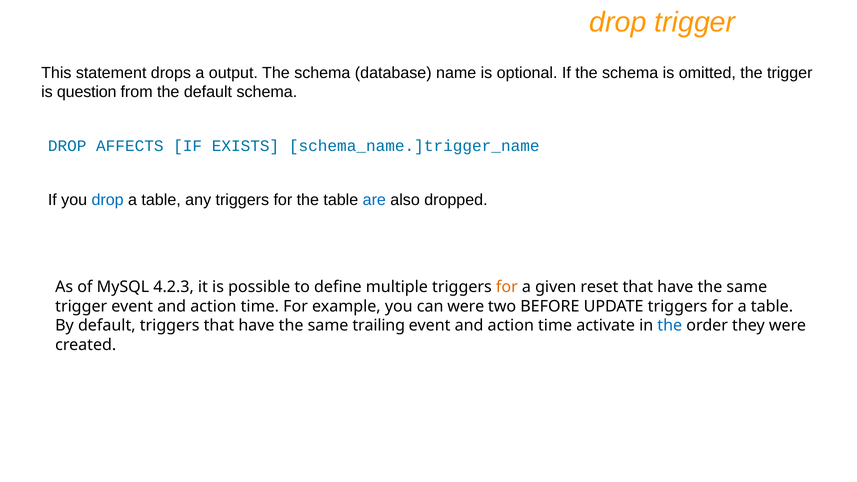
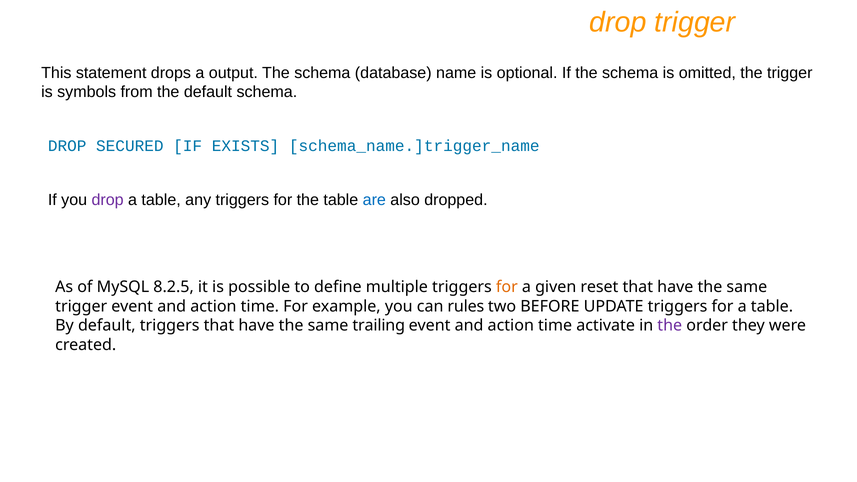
question: question -> symbols (87, 92)
AFFECTS: AFFECTS -> SECURED (130, 146)
drop colour: blue -> purple (108, 200)
4.2.3: 4.2.3 -> 8.2.5 (174, 287)
can were: were -> rules (466, 306)
the colour: blue -> purple (670, 326)
